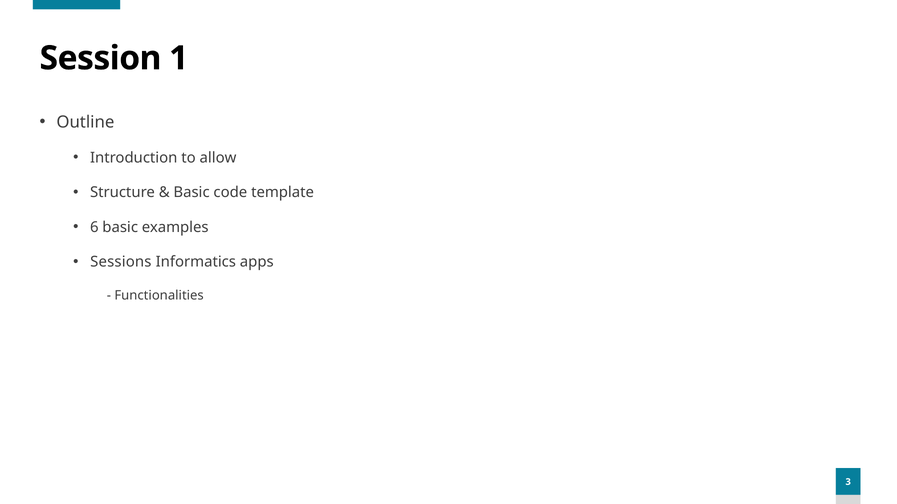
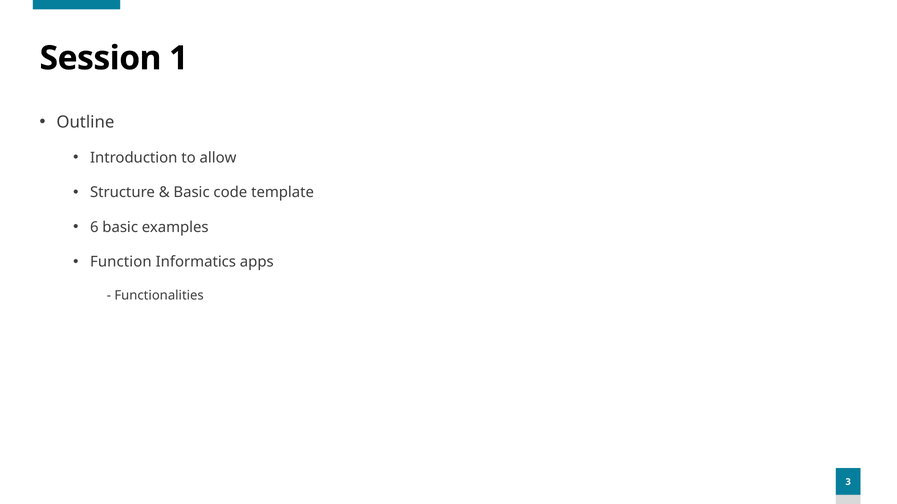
Sessions: Sessions -> Function (121, 262)
